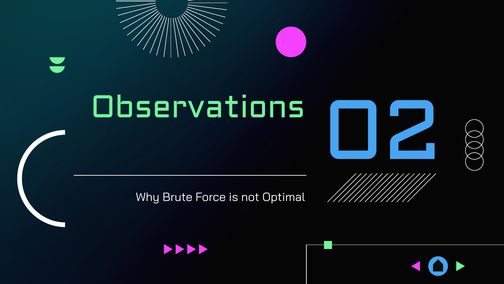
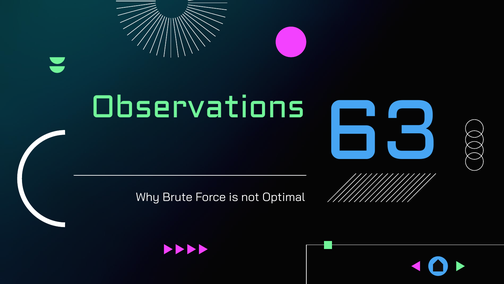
02: 02 -> 63 (381, 131)
